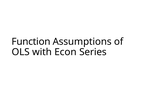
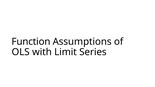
Econ: Econ -> Limit (66, 52)
